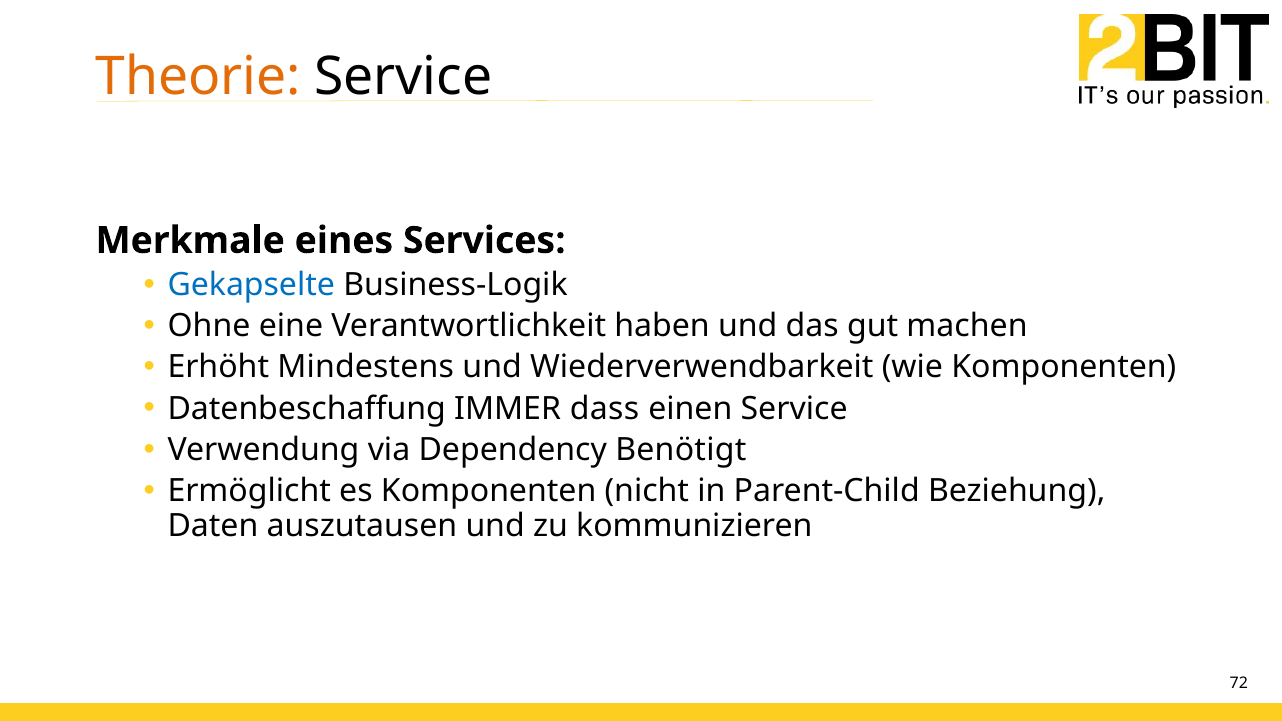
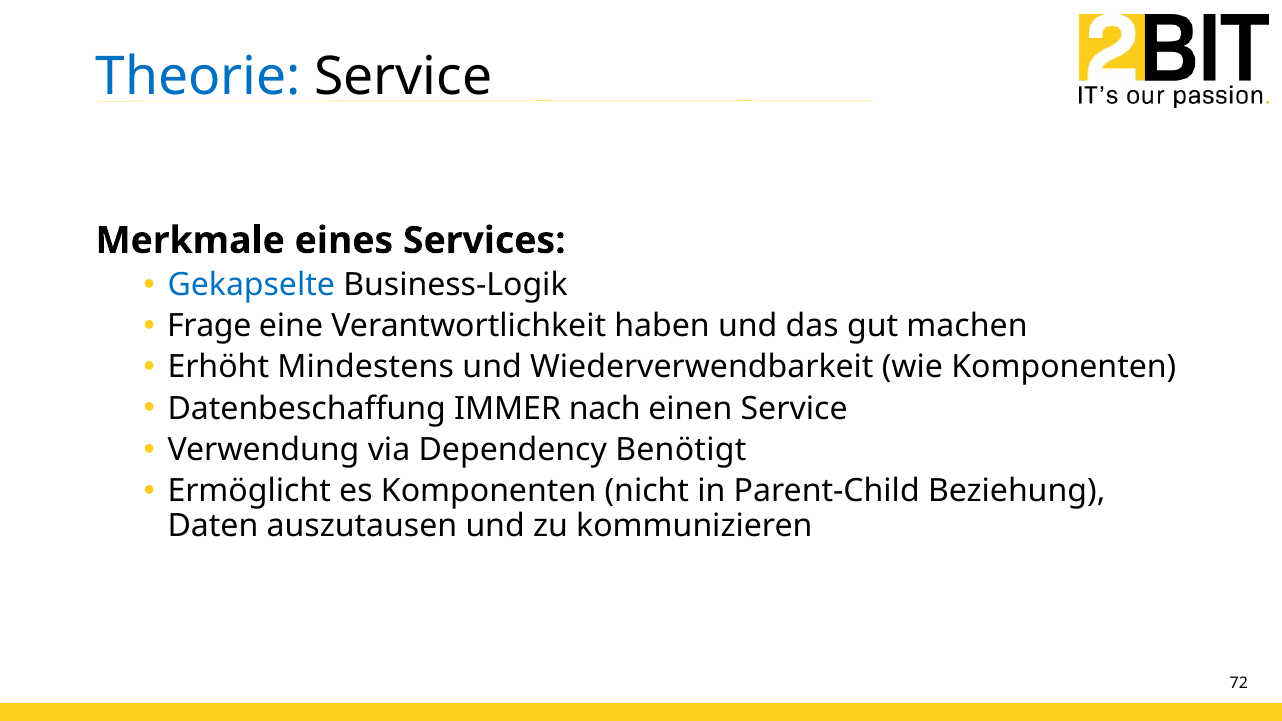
Theorie colour: orange -> blue (198, 77)
Ohne: Ohne -> Frage (209, 326)
dass: dass -> nach (605, 409)
